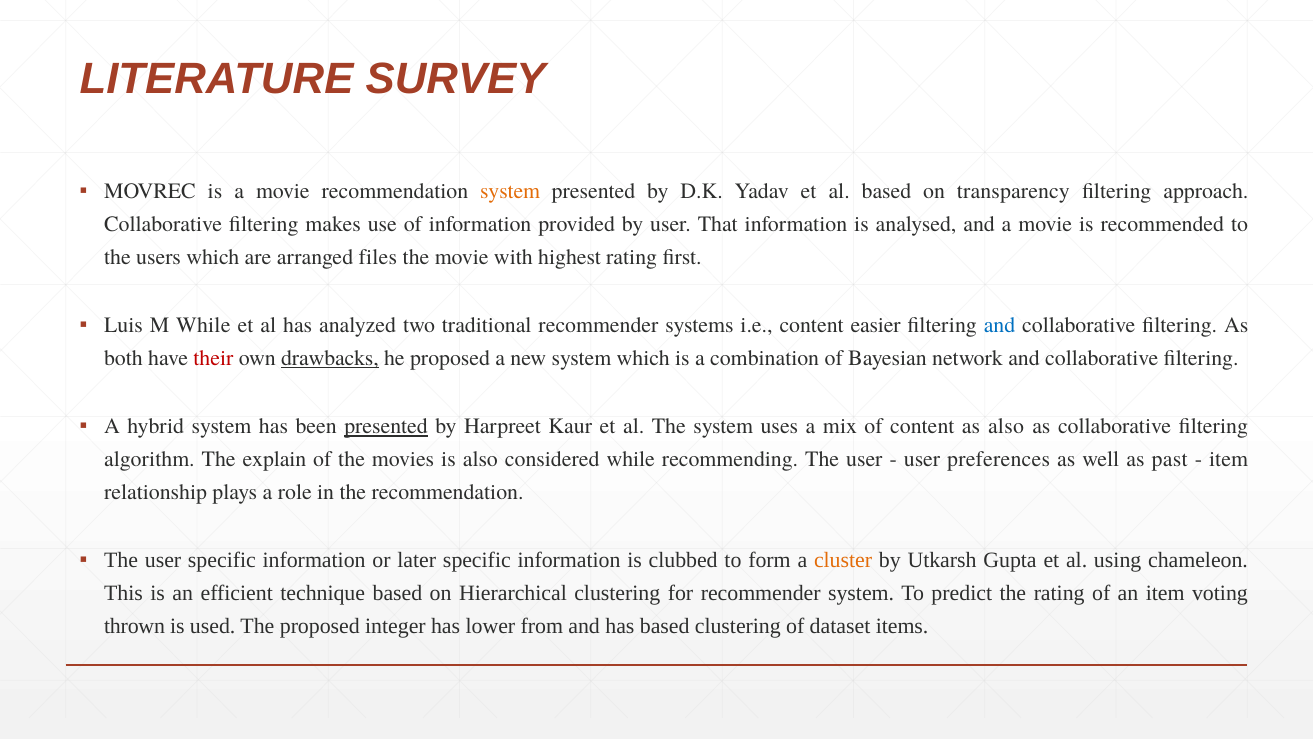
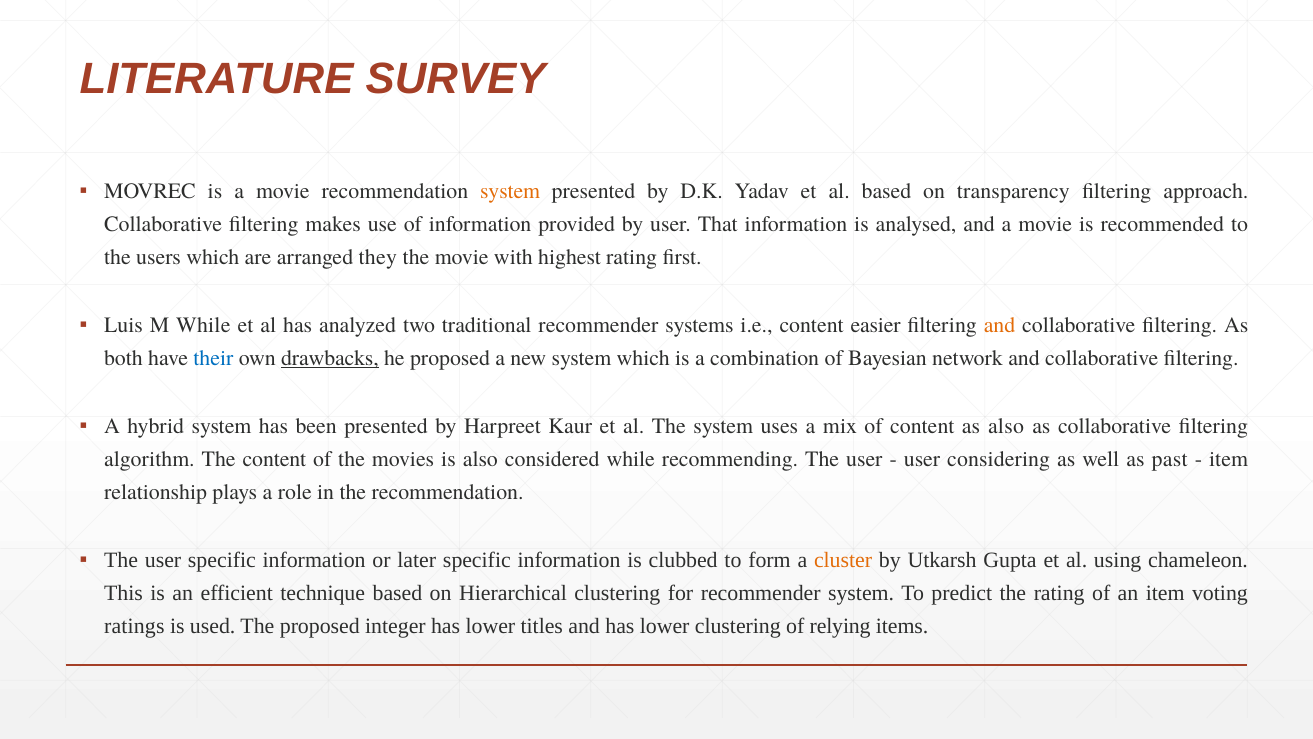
files: files -> they (378, 257)
and colour: blue -> orange (999, 325)
their colour: red -> blue (213, 358)
presented underline: present -> none (386, 426)
The explain: explain -> content (274, 459)
preferences: preferences -> considering (999, 459)
thrown: thrown -> ratings (134, 626)
from: from -> titles (542, 626)
and has based: based -> lower (665, 626)
dataset: dataset -> relying (840, 626)
